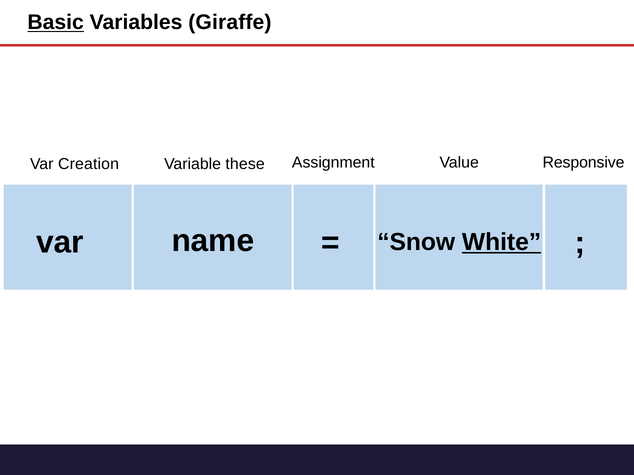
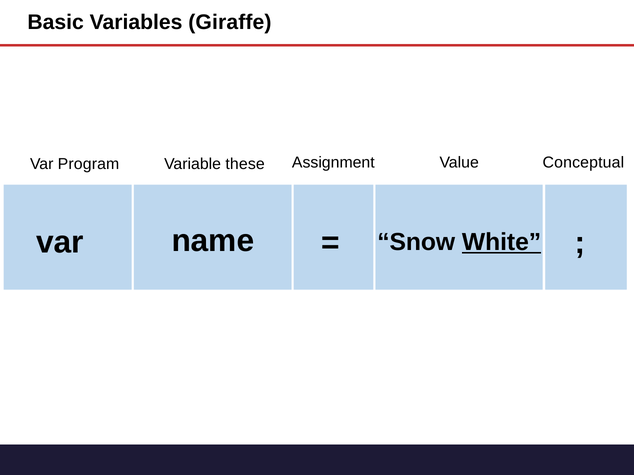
Basic underline: present -> none (56, 23)
Creation: Creation -> Program (89, 164)
Responsive: Responsive -> Conceptual (583, 163)
